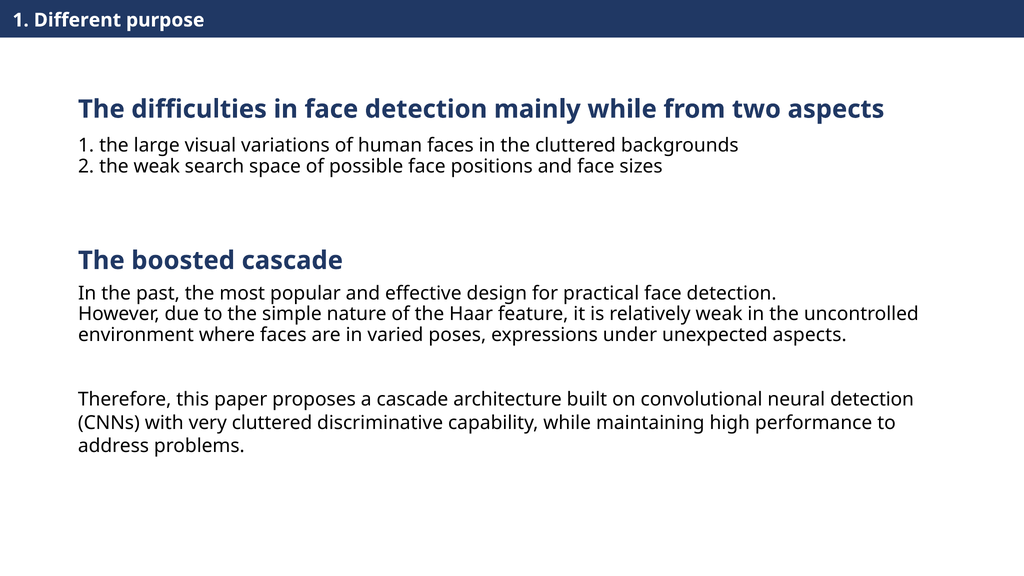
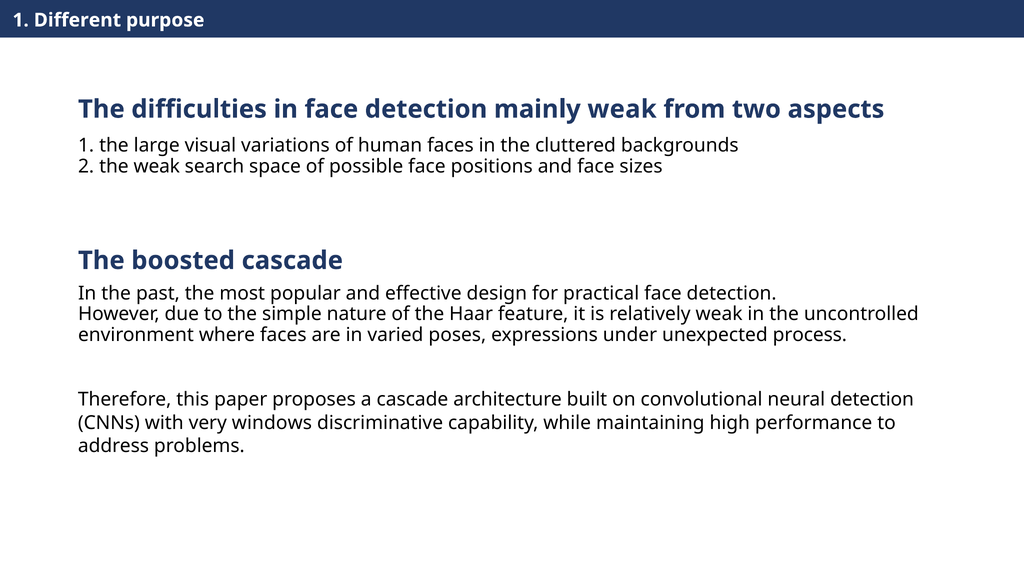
mainly while: while -> weak (622, 109)
unexpected aspects: aspects -> process (810, 335)
very cluttered: cluttered -> windows (272, 423)
